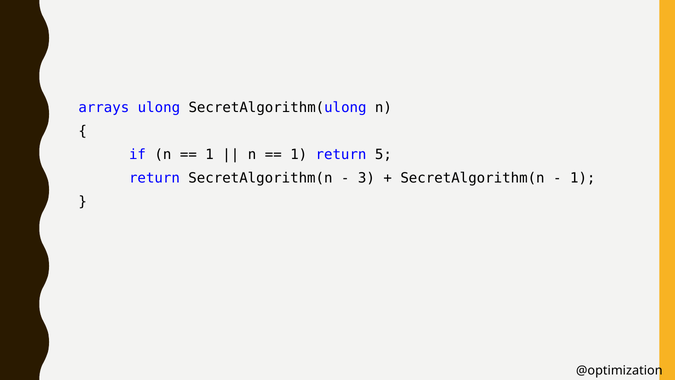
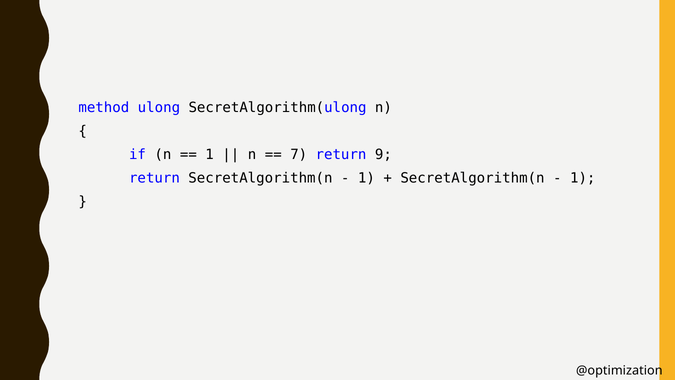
arrays: arrays -> method (104, 107)
1: 1 -> 7 (299, 154)
5: 5 -> 9 (383, 154)
3: 3 -> 1 (366, 178)
